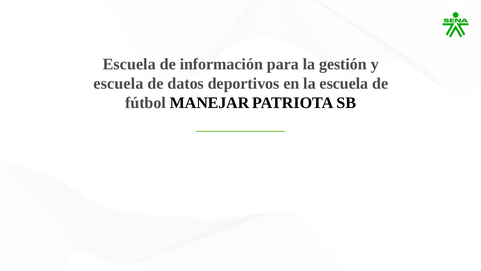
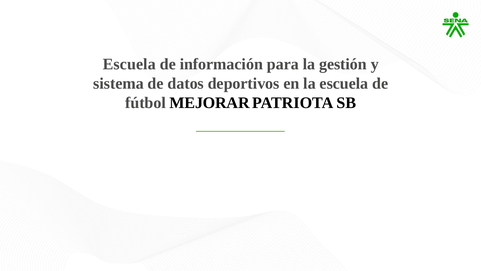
escuela: escuela -> sistema (119, 83)
MANEJAR: MANEJAR -> MEJORAR (210, 103)
